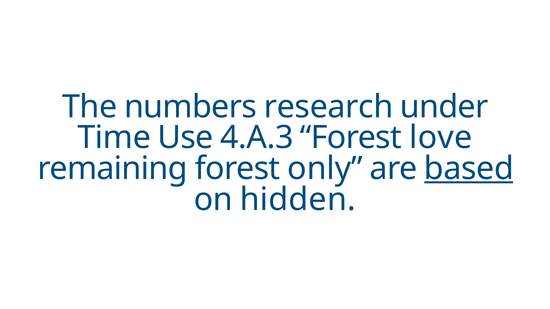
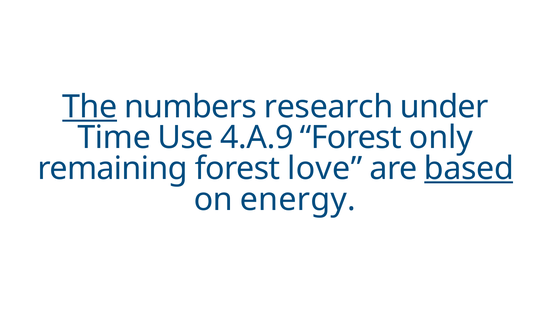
The underline: none -> present (90, 107)
4.A.3: 4.A.3 -> 4.A.9 (257, 138)
love: love -> only (441, 138)
only: only -> love (325, 169)
hidden: hidden -> energy (298, 200)
